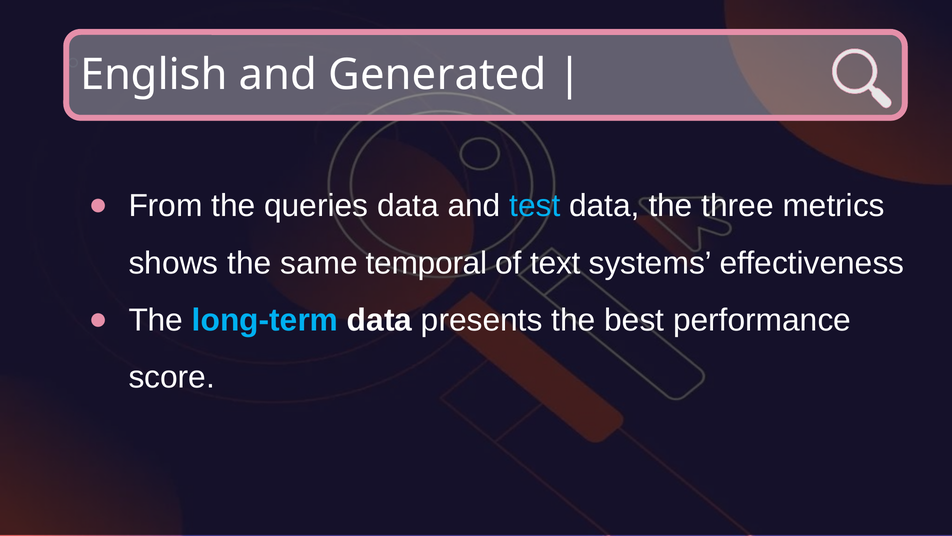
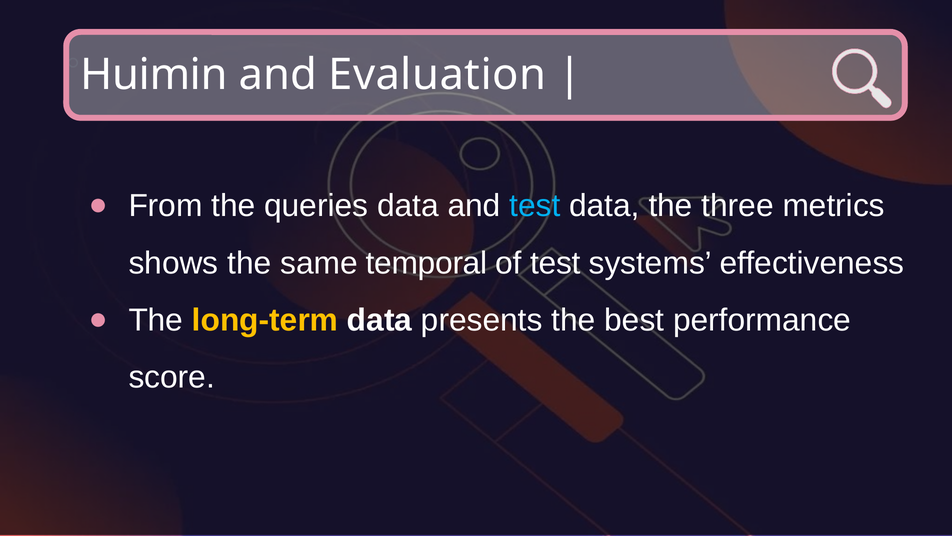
English: English -> Huimin (154, 75)
Generated: Generated -> Evaluation (437, 75)
of text: text -> test (555, 263)
long-term colour: light blue -> yellow (265, 320)
